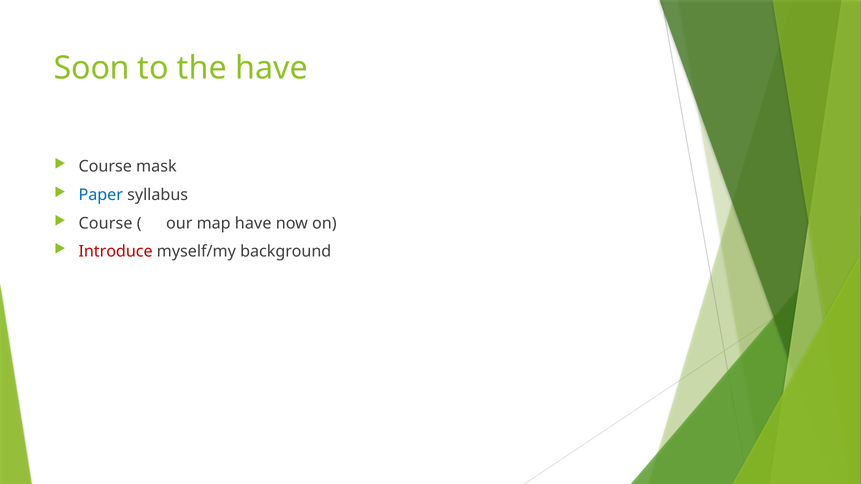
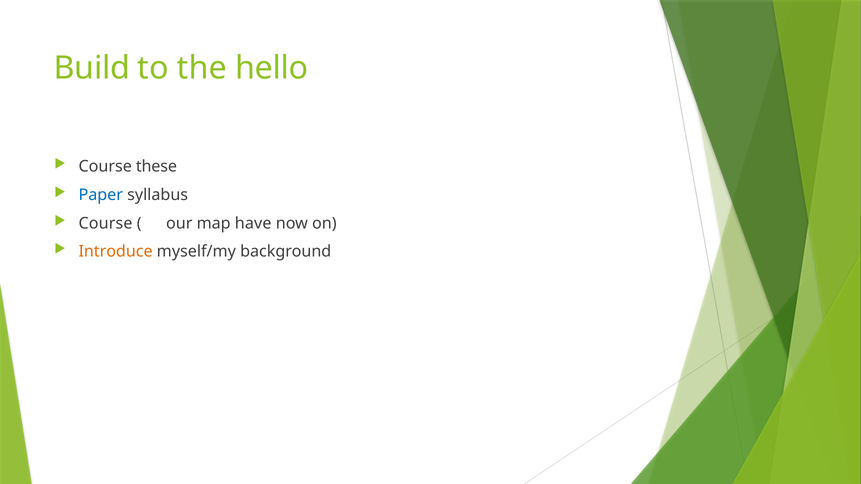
Soon: Soon -> Build (92, 68)
the have: have -> hello (272, 68)
mask: mask -> these (156, 167)
Introduce colour: red -> orange (116, 252)
